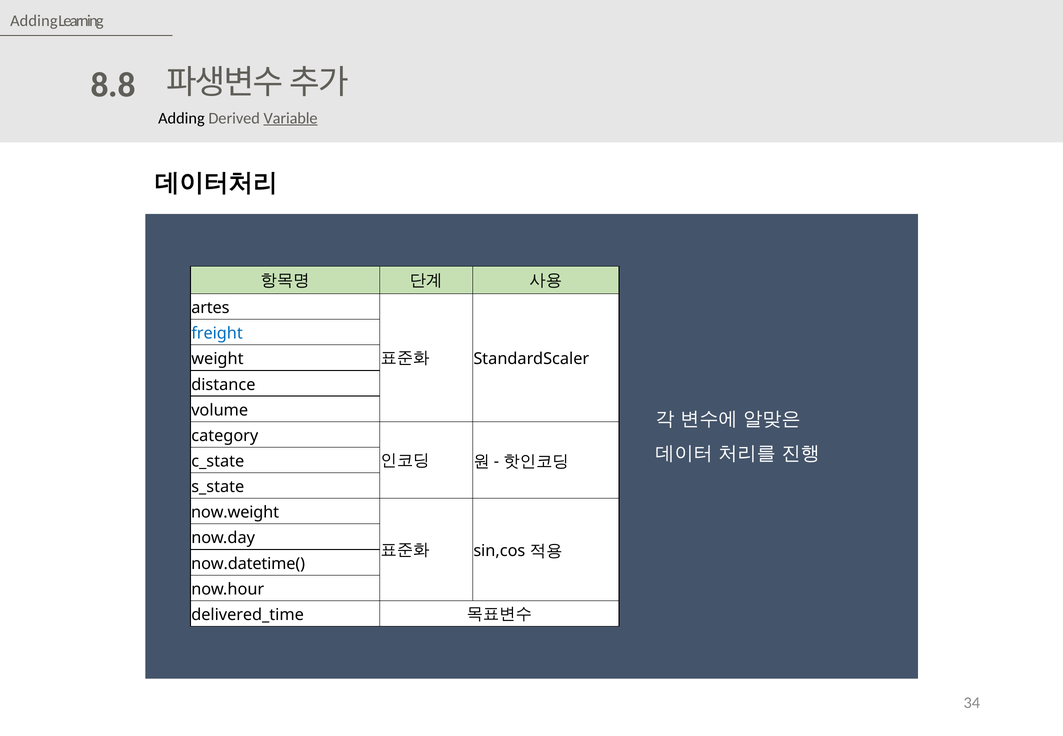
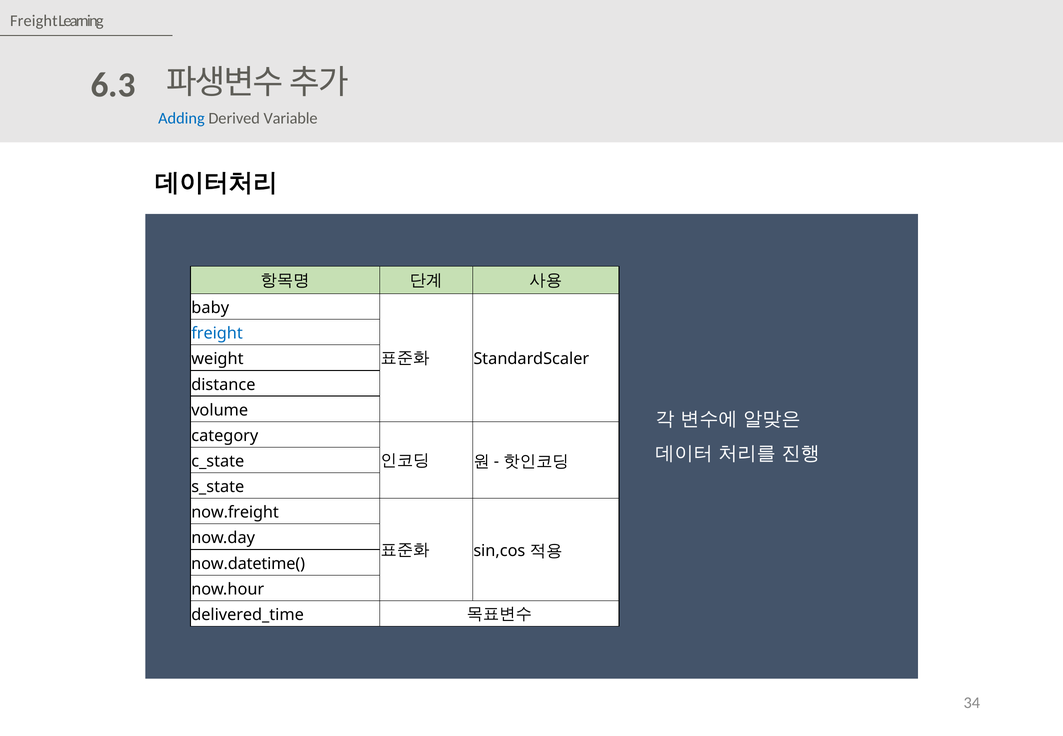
Adding: Adding -> Freight (34, 21)
8.8: 8.8 -> 6.3 (113, 85)
Adding colour: black -> blue (181, 118)
Variable underline: present -> none (291, 118)
artes: artes -> baby (210, 308)
now.weight: now.weight -> now.freight (235, 512)
